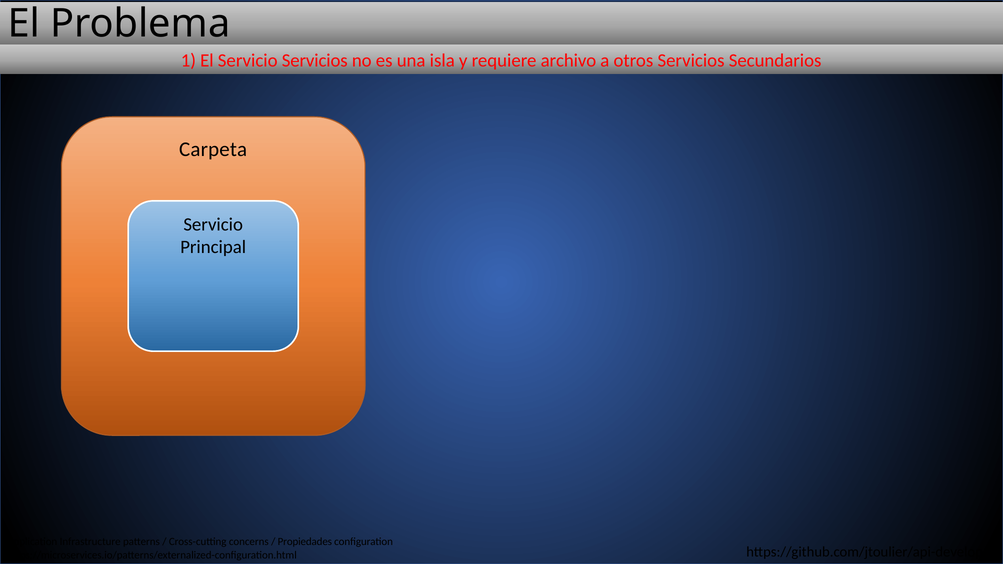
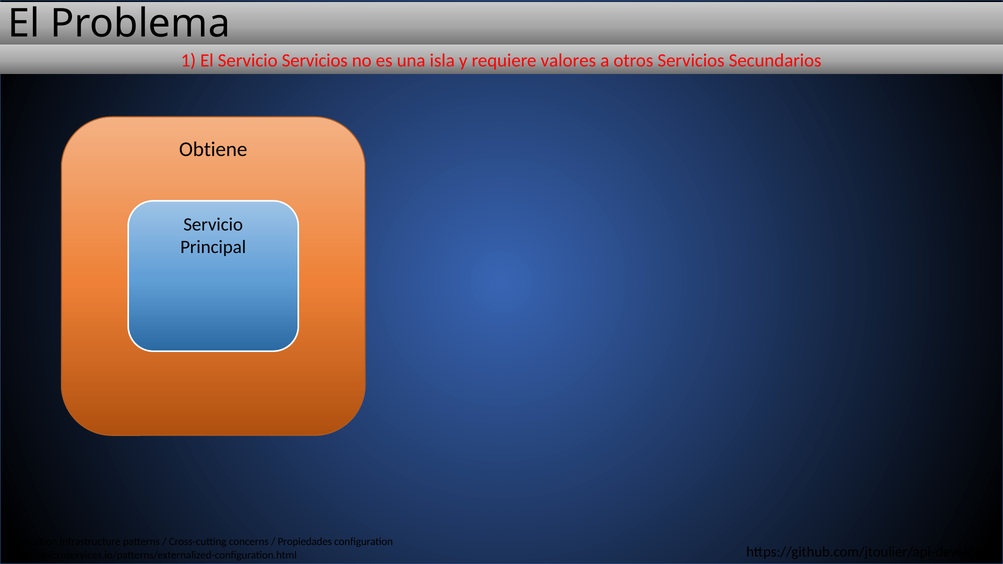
archivo: archivo -> valores (568, 61)
Carpeta: Carpeta -> Obtiene (213, 149)
